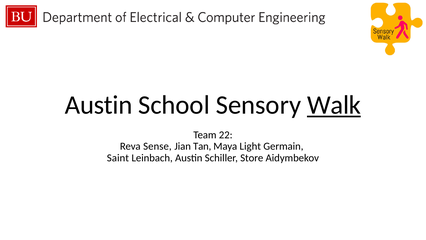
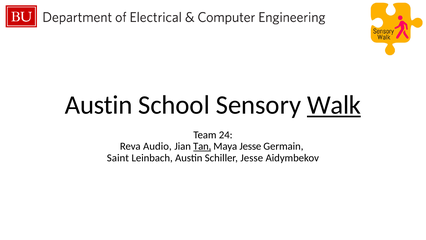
22: 22 -> 24 (226, 135)
Sense: Sense -> Audio (157, 146)
Tan underline: none -> present (202, 146)
Maya Light: Light -> Jesse (250, 146)
Schiller Store: Store -> Jesse (252, 158)
